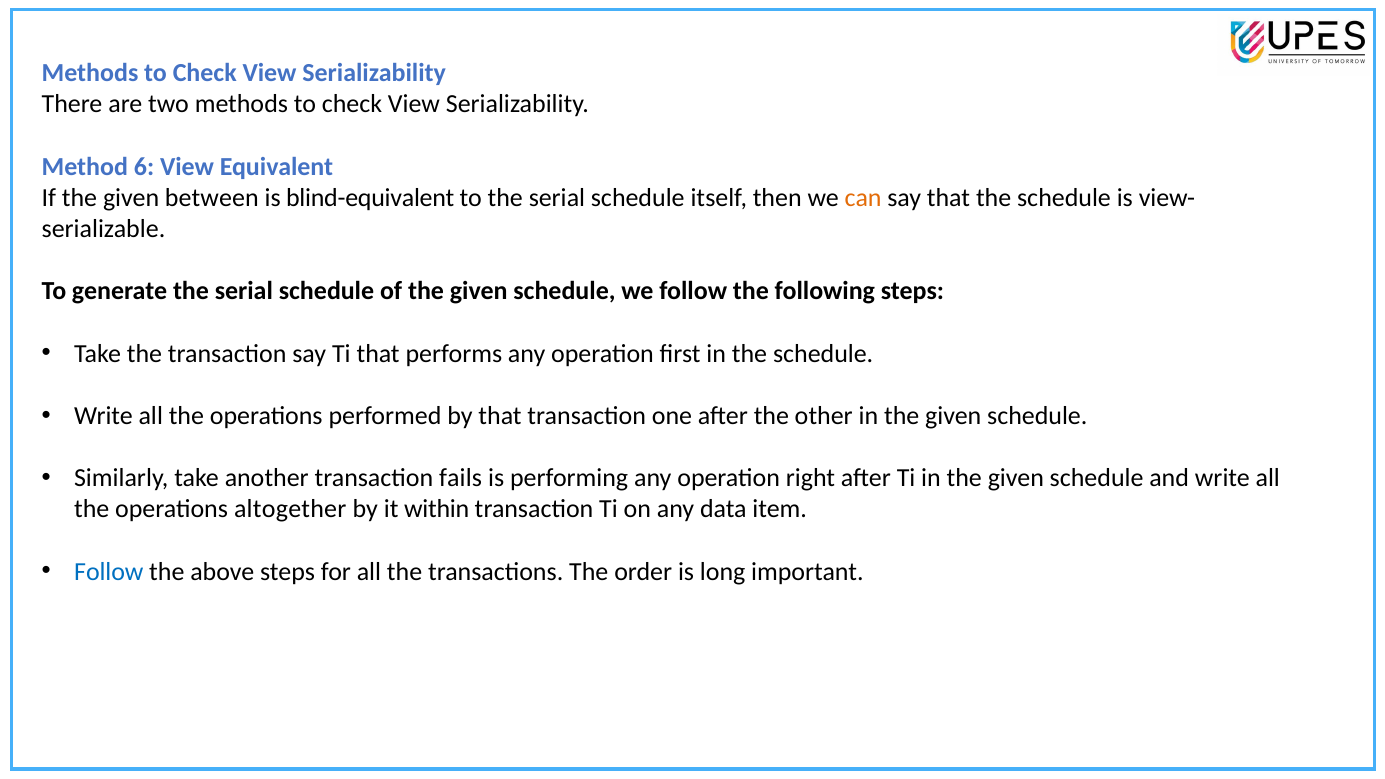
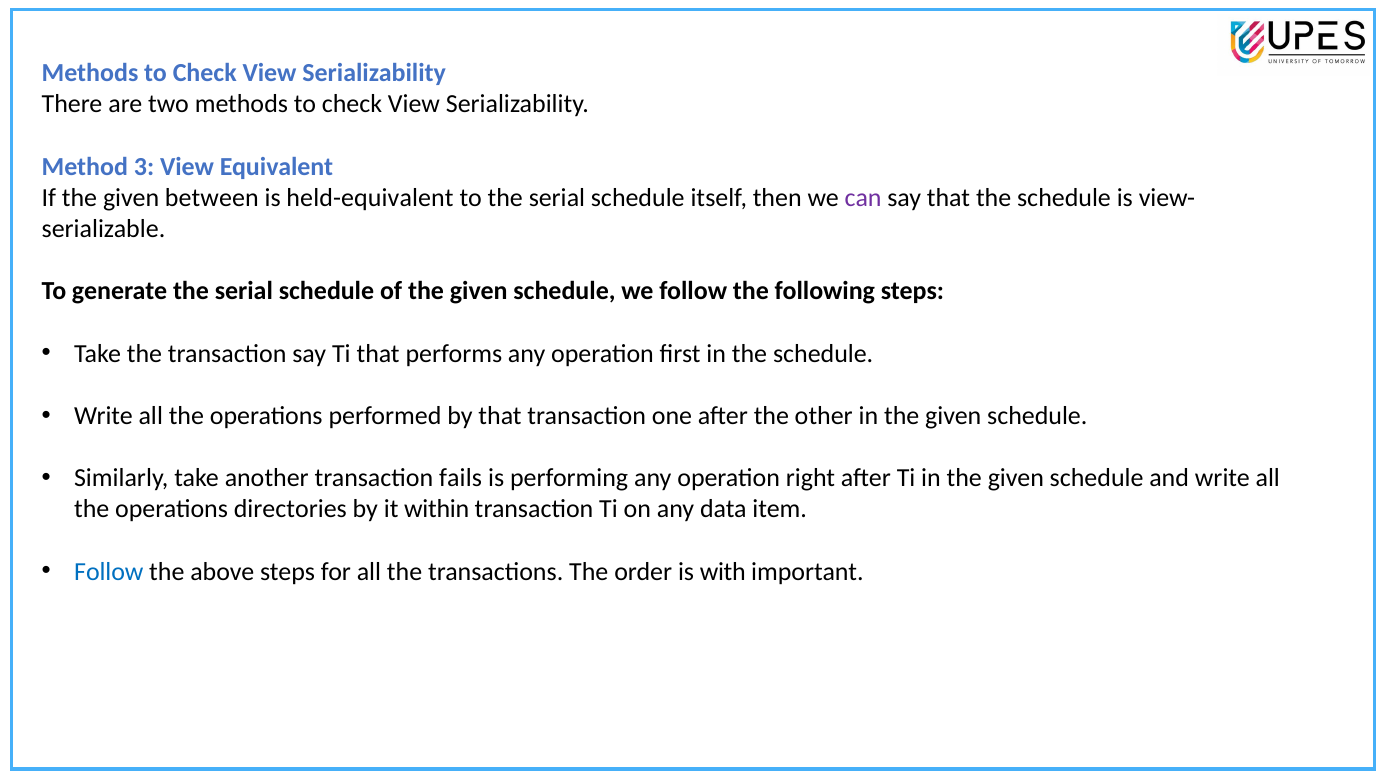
6: 6 -> 3 (144, 167)
blind-equivalent: blind-equivalent -> held-equivalent (370, 198)
can colour: orange -> purple (863, 198)
altogether: altogether -> directories (290, 509)
long: long -> with (723, 572)
